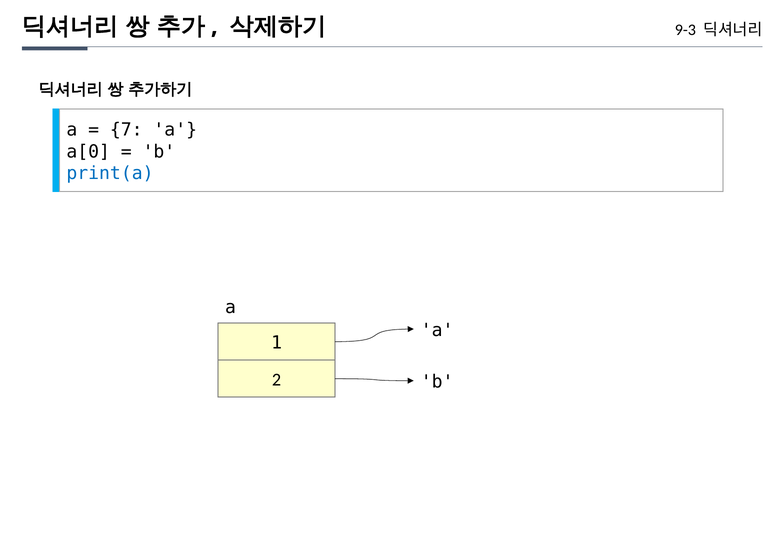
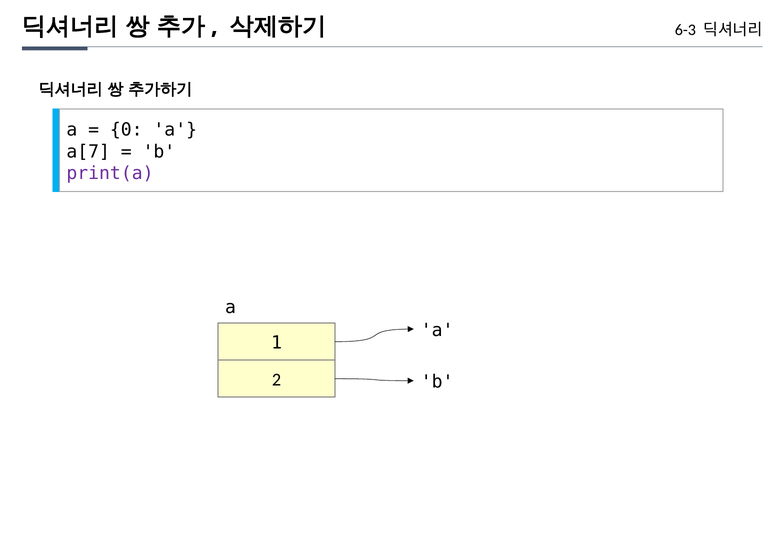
9-3: 9-3 -> 6-3 (685, 30)
7: 7 -> 0 (126, 130)
a[0: a[0 -> a[7 (88, 151)
print(a colour: blue -> purple (110, 173)
